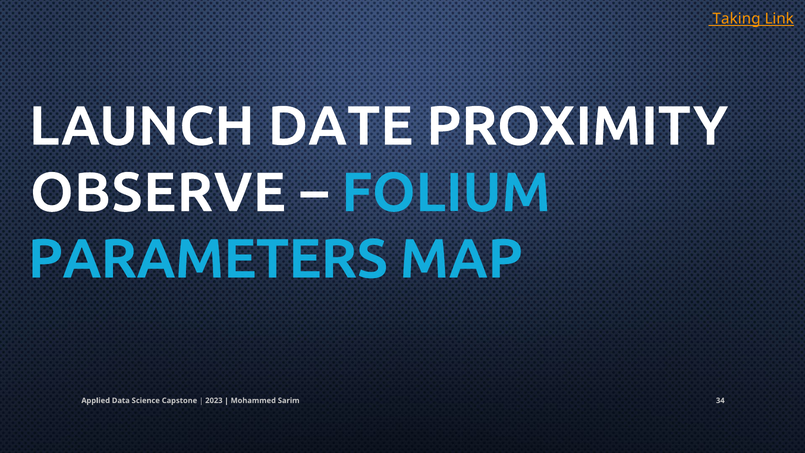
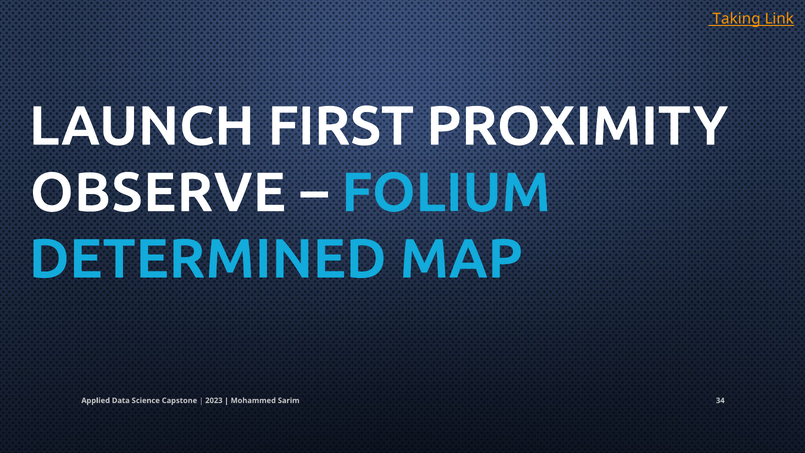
DATE: DATE -> FIRST (341, 126)
PARAMETERS: PARAMETERS -> DETERMINED (208, 259)
